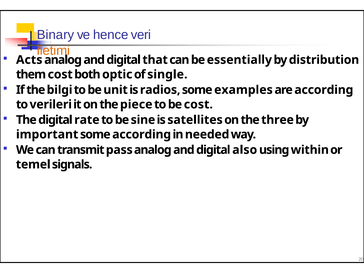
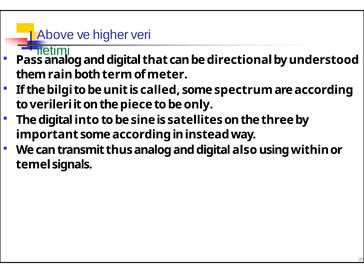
Binary: Binary -> Above (56, 35)
hence: hence -> higher (111, 35)
iletimi colour: orange -> green (54, 51)
Acts: Acts -> Pass (29, 60)
essentially: essentially -> directional (239, 60)
distribution: distribution -> understood (324, 60)
them cost: cost -> rain (60, 74)
optic: optic -> term (117, 74)
single: single -> meter (167, 74)
radios: radios -> called (160, 90)
examples: examples -> spectrum (243, 90)
be cost: cost -> only (198, 104)
rate: rate -> into (87, 120)
needed: needed -> instead (207, 134)
pass: pass -> thus (119, 150)
